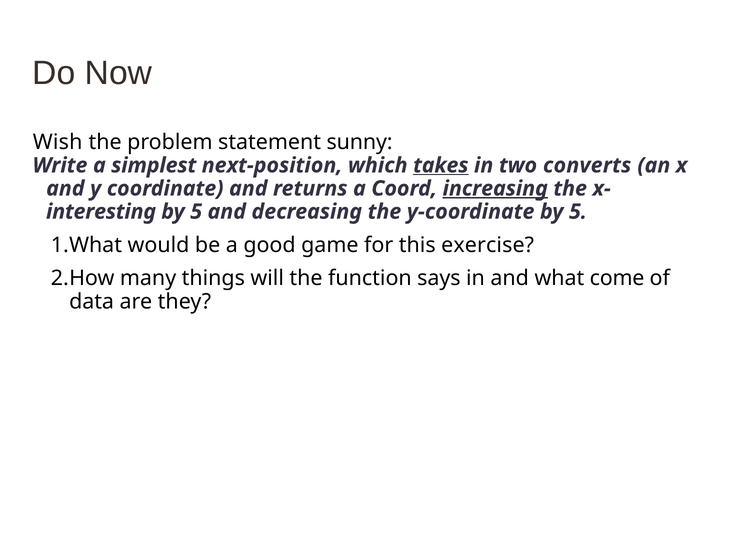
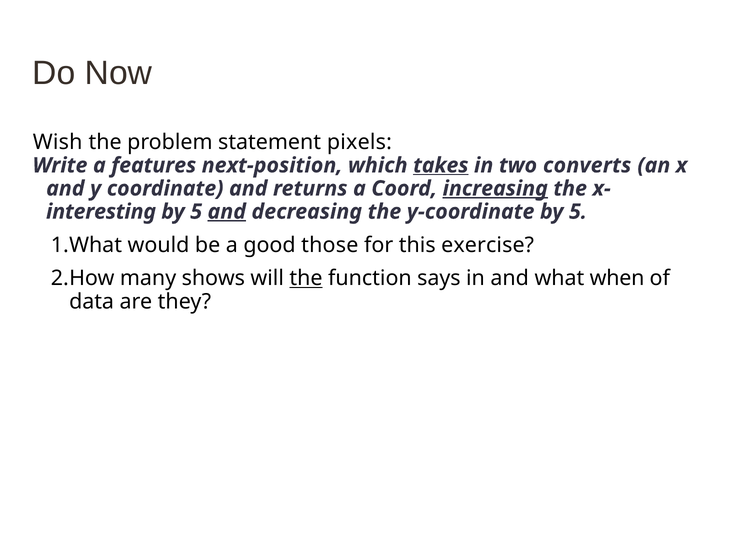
sunny: sunny -> pixels (359, 142)
simplest: simplest -> features (154, 165)
and underline: none -> present (227, 212)
game: game -> those (330, 245)
things: things -> shows (213, 278)
the underline: none -> present (306, 278)
come: come -> when (617, 278)
